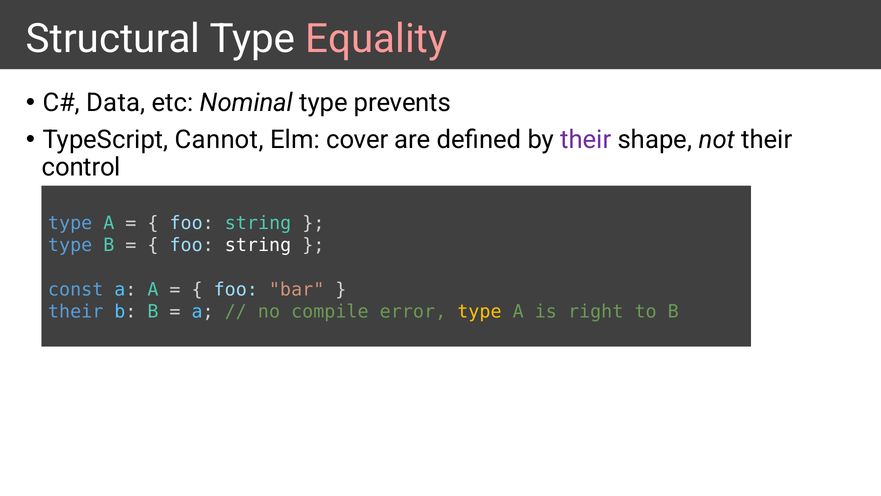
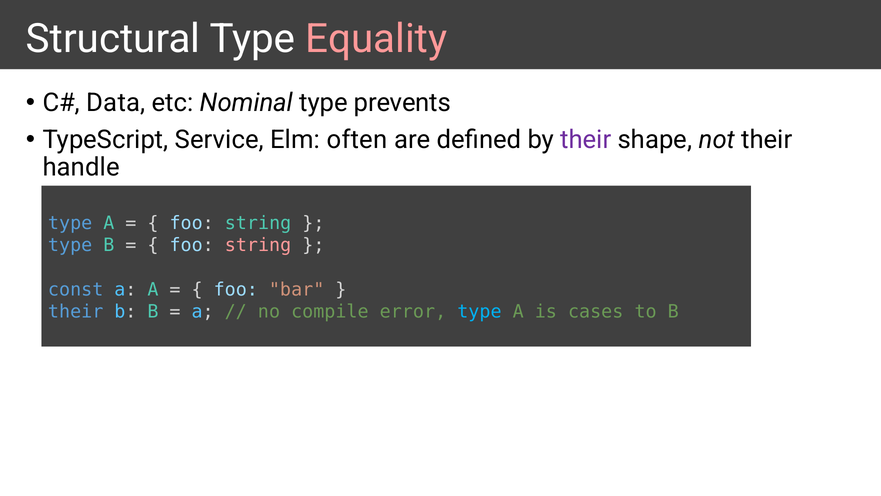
Cannot: Cannot -> Service (219, 140)
cover: cover -> often (357, 140)
control: control -> handle (81, 167)
string colour: white -> pink (258, 245)
type colour: yellow -> light blue (479, 311)
right: right -> cases (596, 311)
